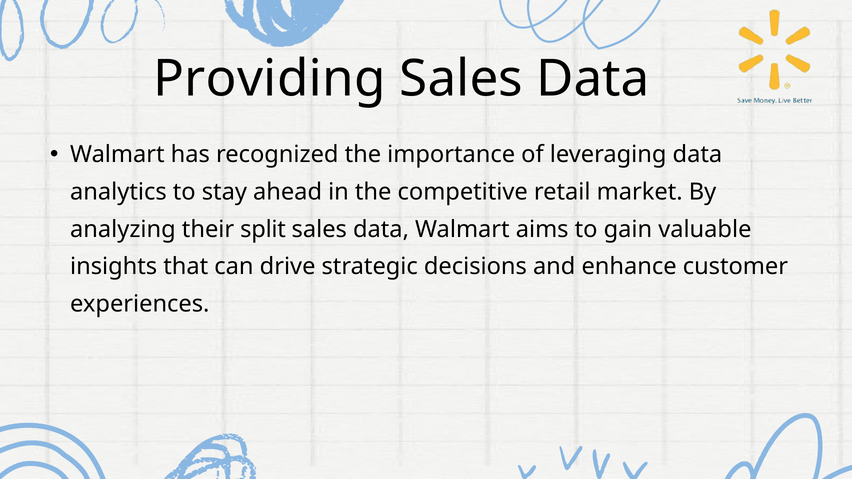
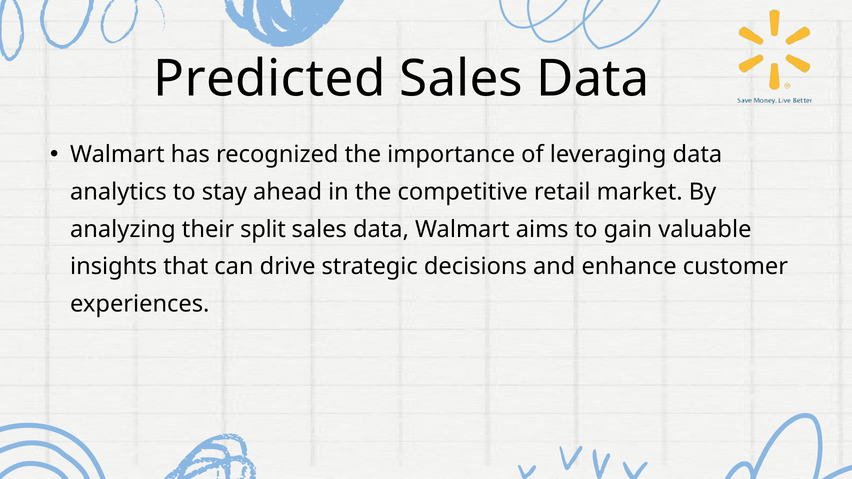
Providing: Providing -> Predicted (269, 79)
